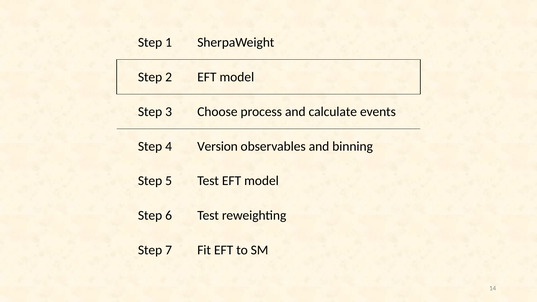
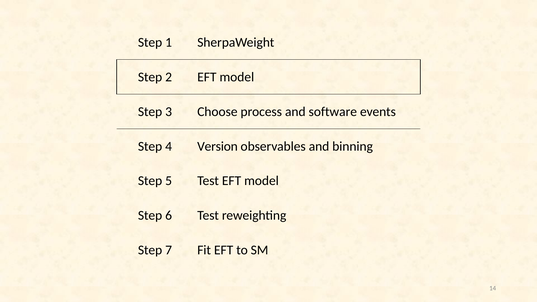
calculate: calculate -> software (333, 112)
